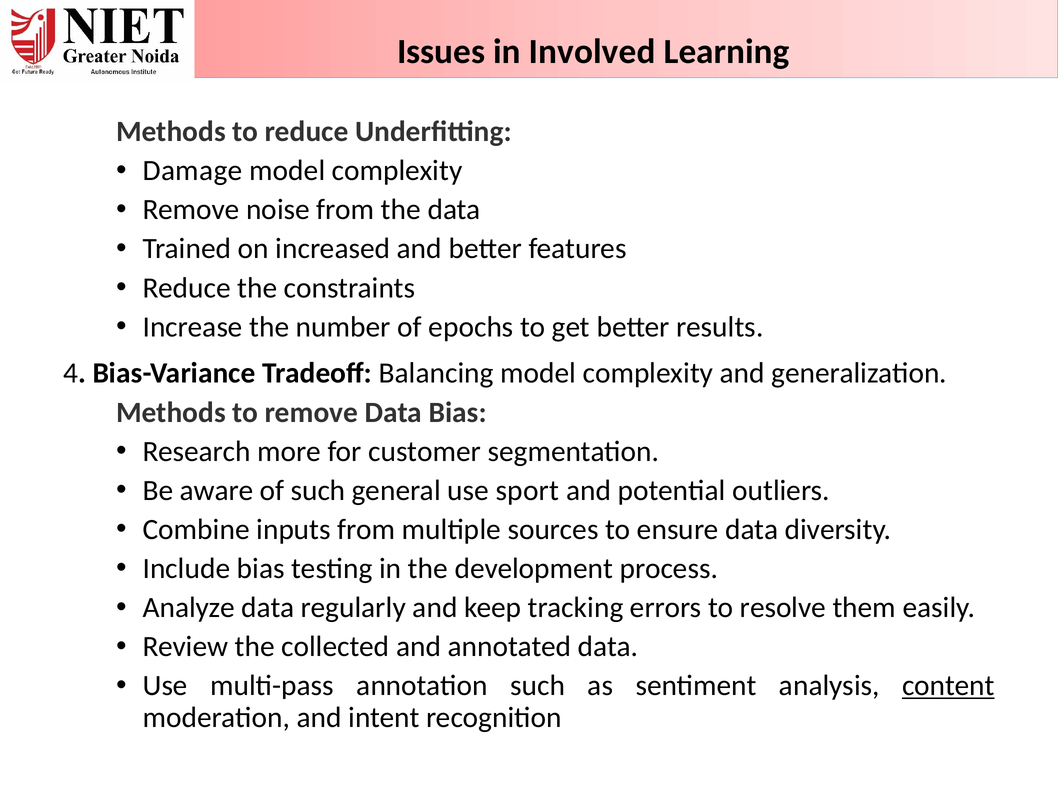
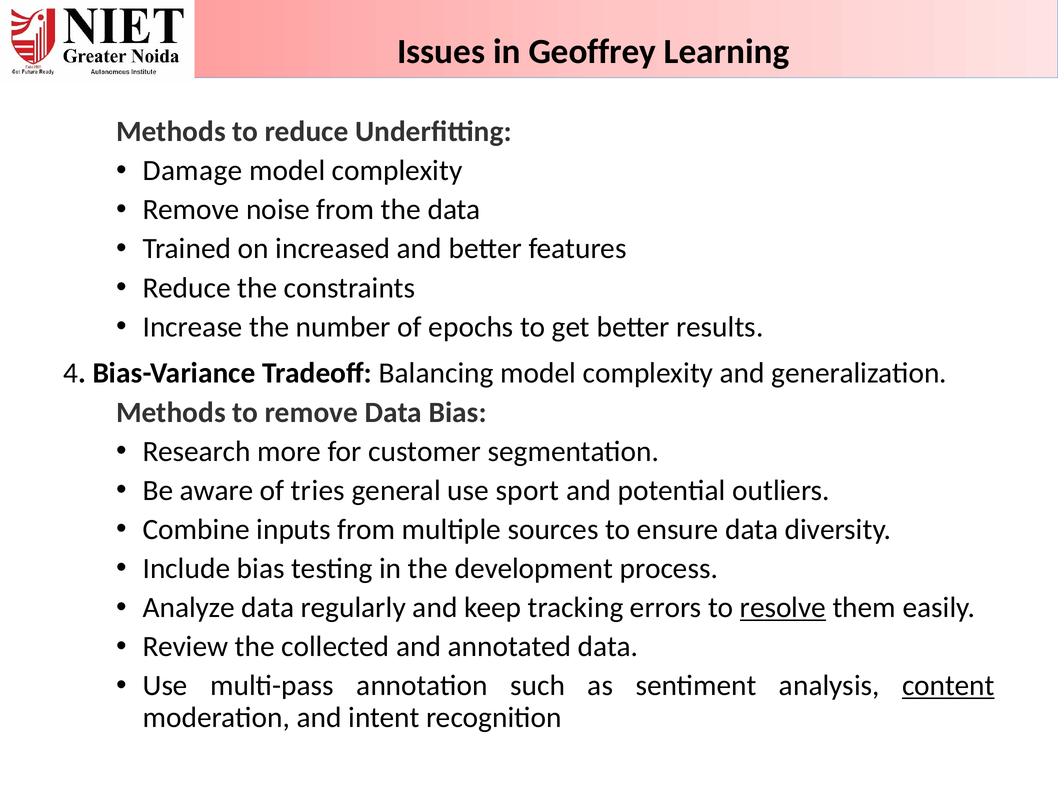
Involved: Involved -> Geoffrey (592, 52)
of such: such -> tries (318, 491)
resolve underline: none -> present (783, 608)
